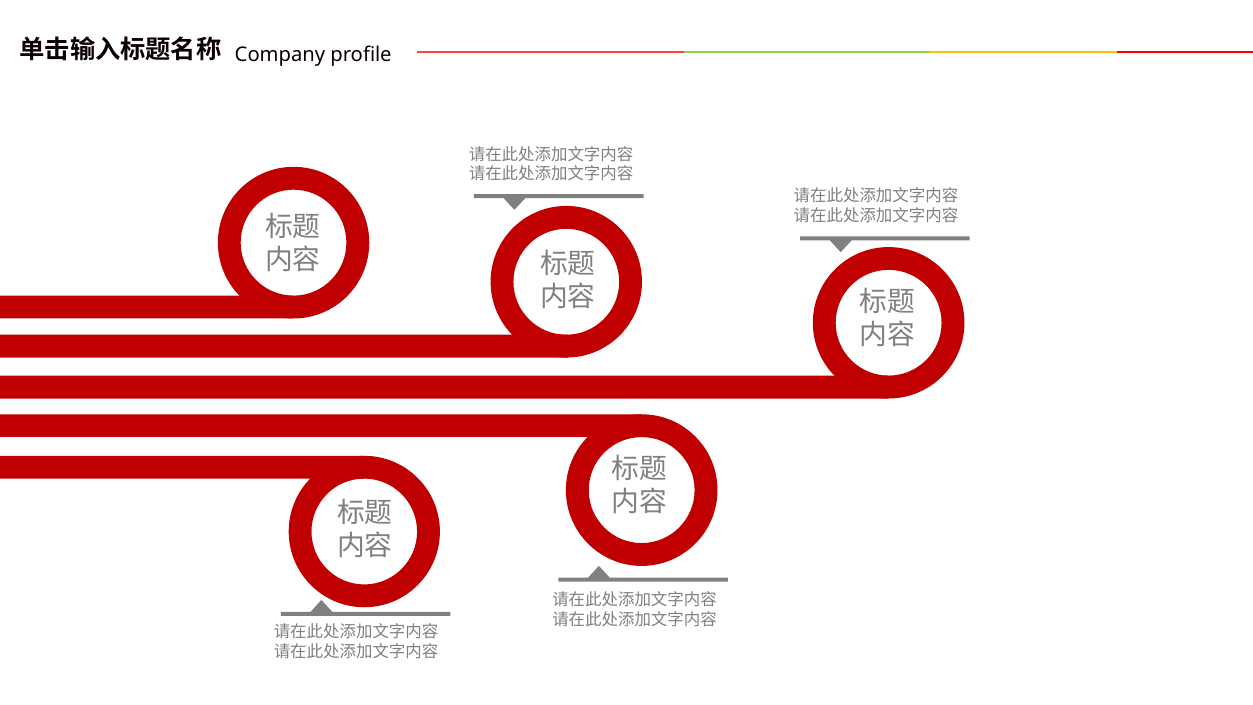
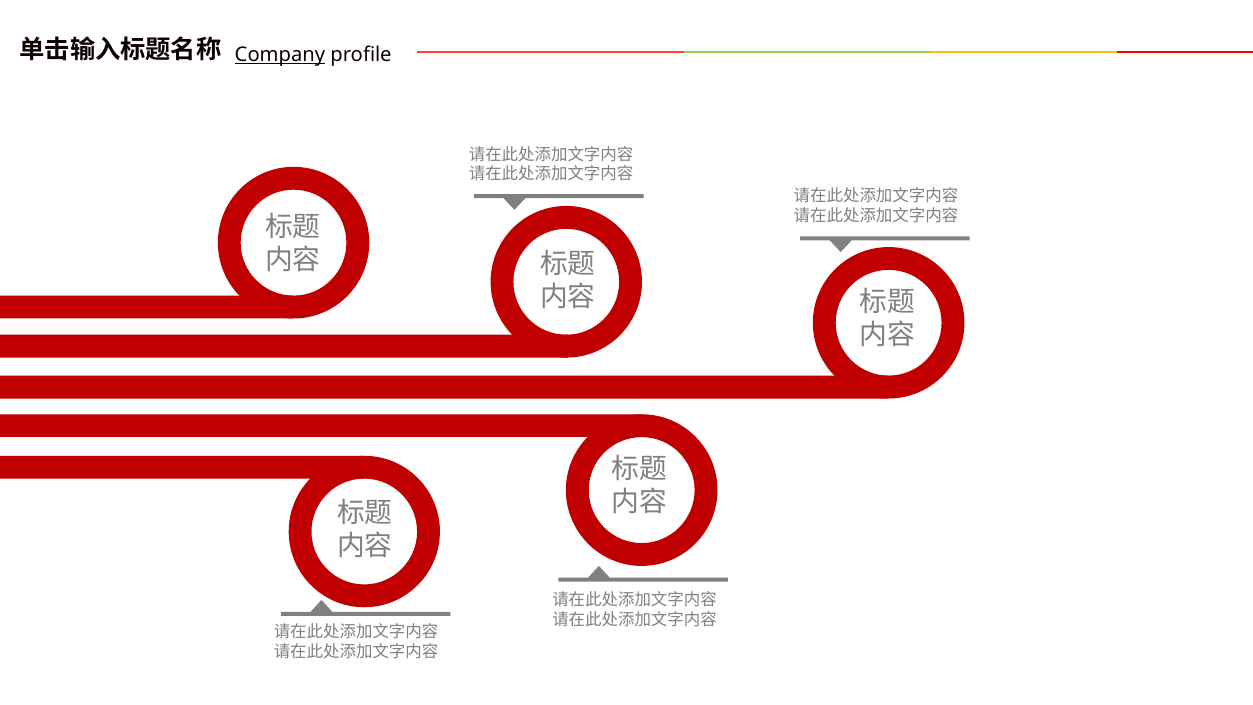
Company underline: none -> present (280, 54)
